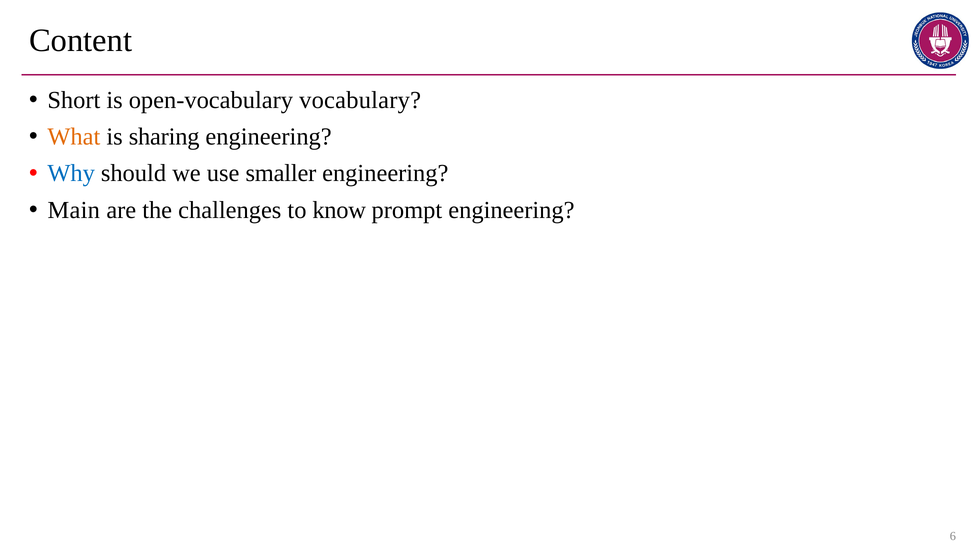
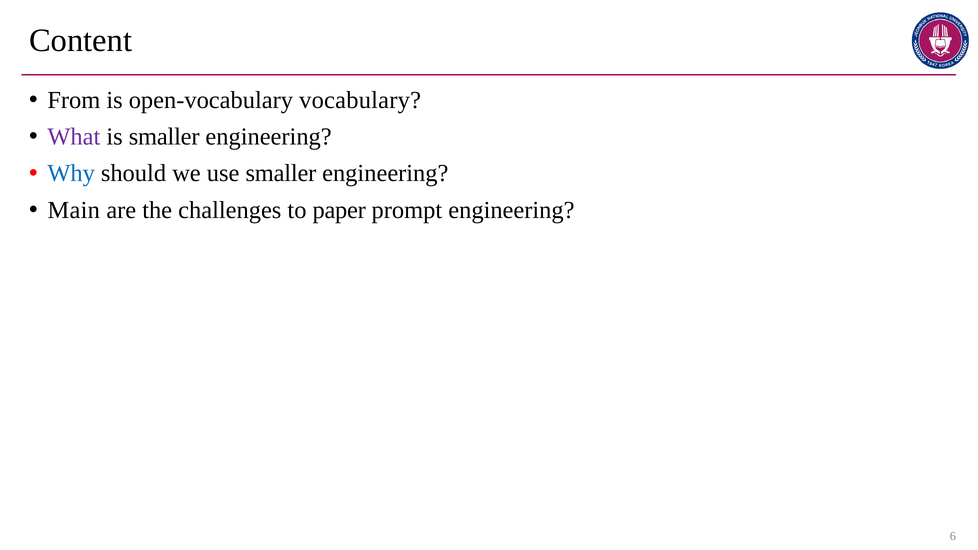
Short: Short -> From (74, 100)
What colour: orange -> purple (74, 137)
is sharing: sharing -> smaller (164, 137)
know: know -> paper (339, 210)
